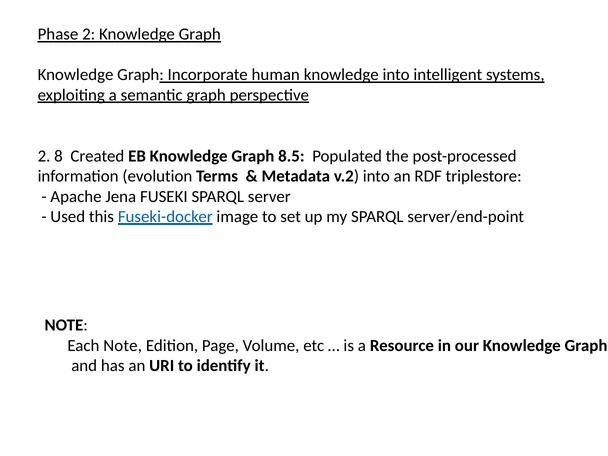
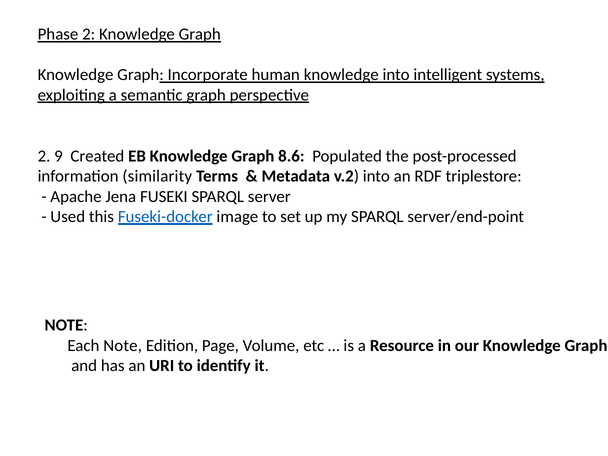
8: 8 -> 9 (59, 156)
8.5: 8.5 -> 8.6 (291, 156)
evolution: evolution -> similarity (157, 176)
